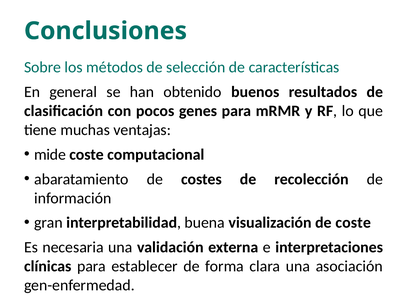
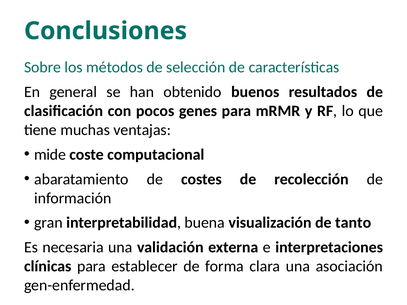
de coste: coste -> tanto (353, 223)
